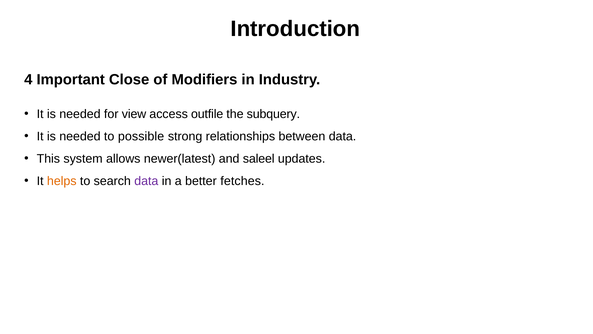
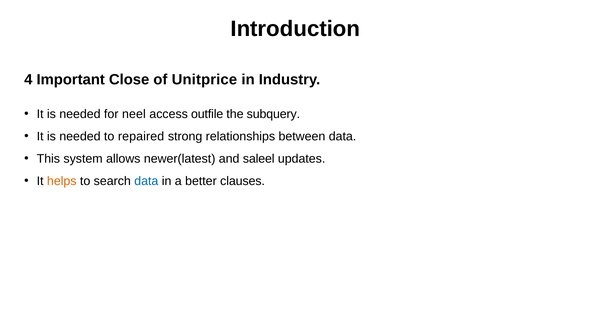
Modifiers: Modifiers -> Unitprice (204, 79)
view: view -> neel (134, 114)
possible: possible -> repaired (141, 136)
data colour: purple -> blue (146, 181)
fetches: fetches -> clauses (243, 181)
